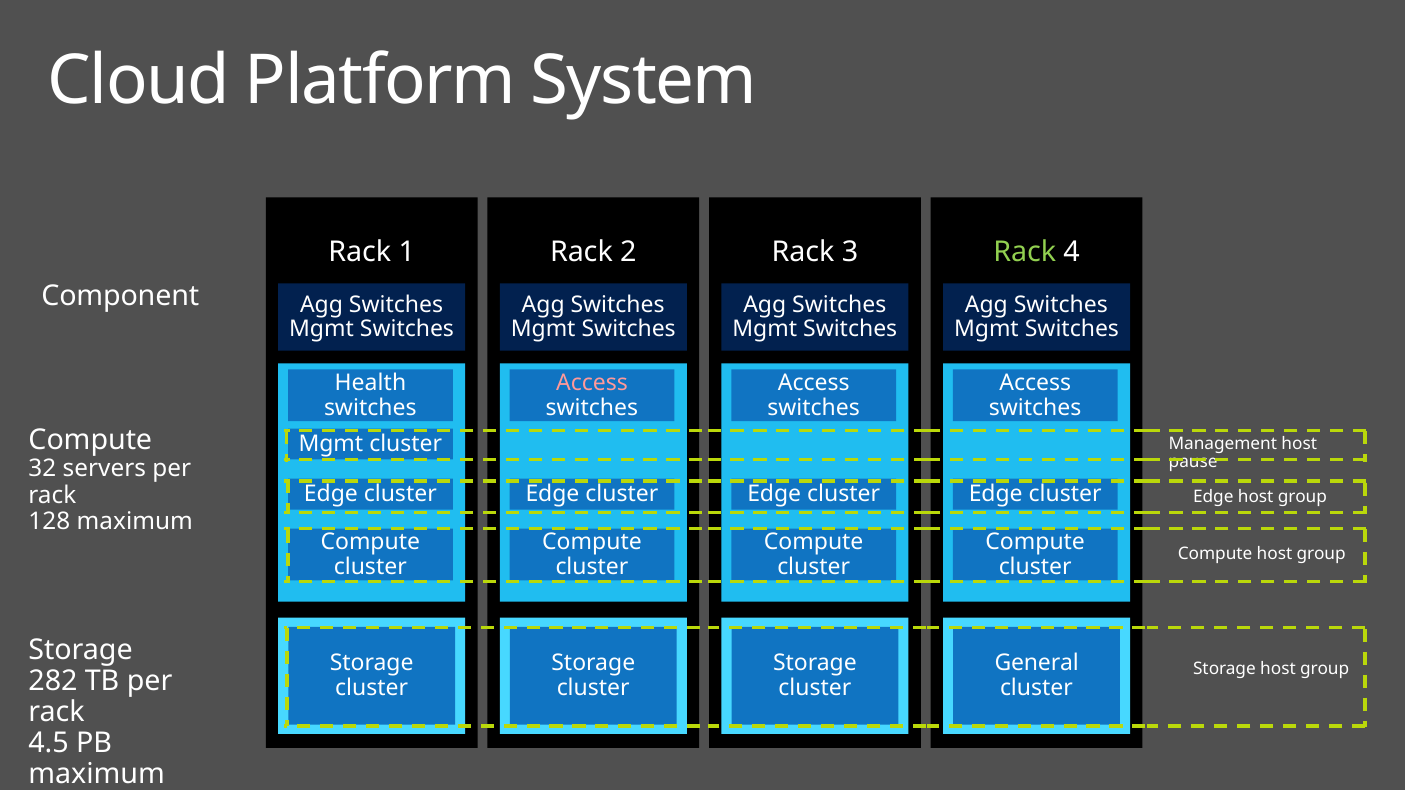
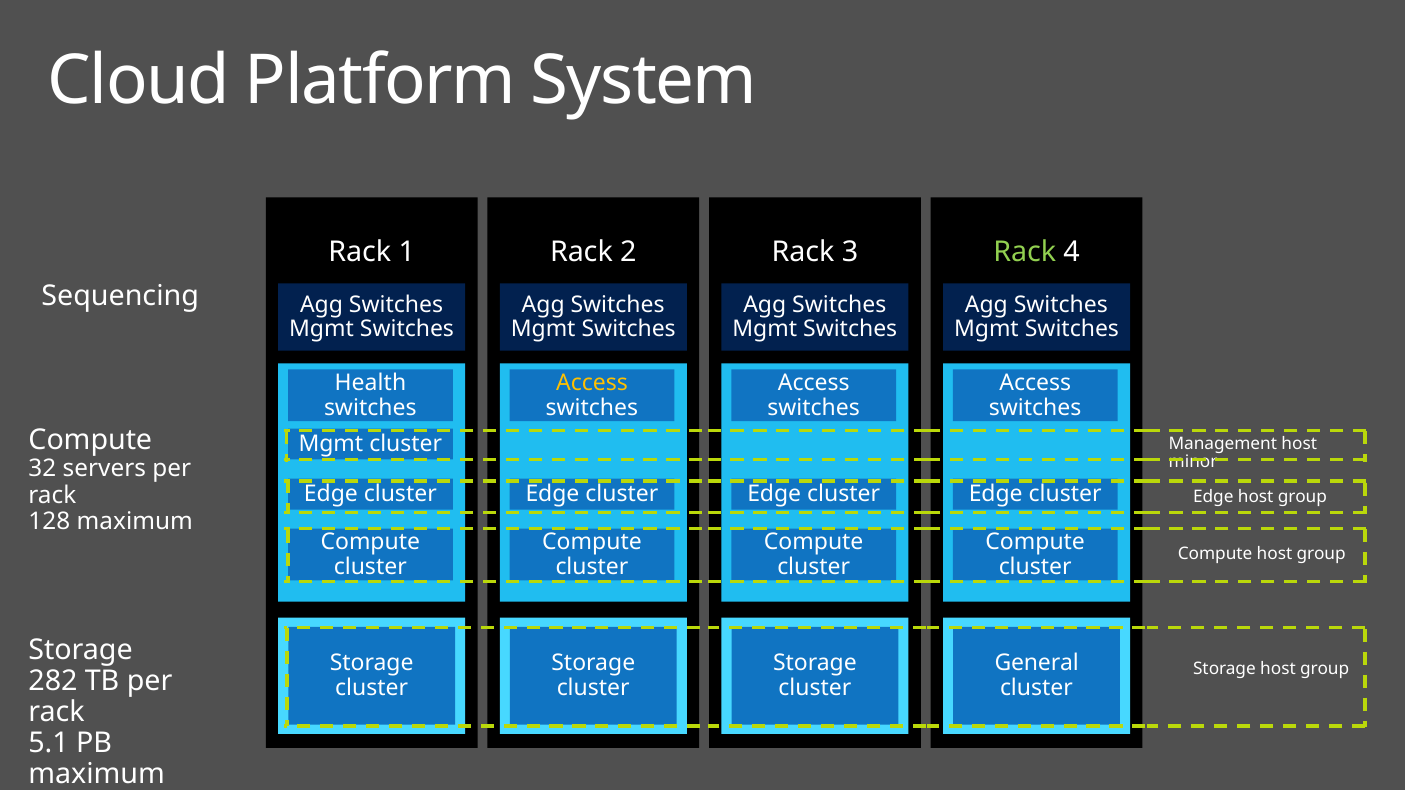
Component: Component -> Sequencing (120, 297)
Access colour: pink -> yellow (592, 383)
pause: pause -> minor (1193, 462)
4.5: 4.5 -> 5.1 (49, 744)
